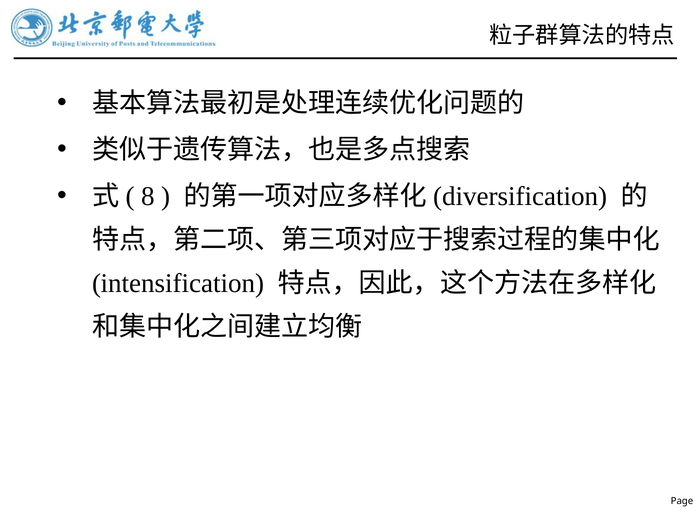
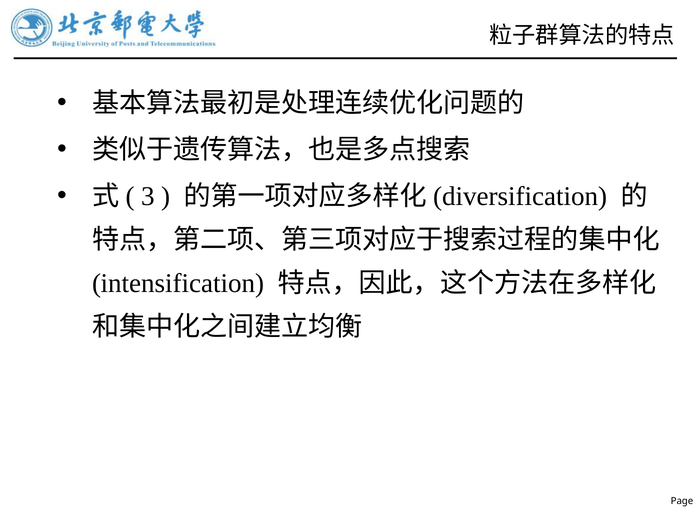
8: 8 -> 3 (148, 196)
